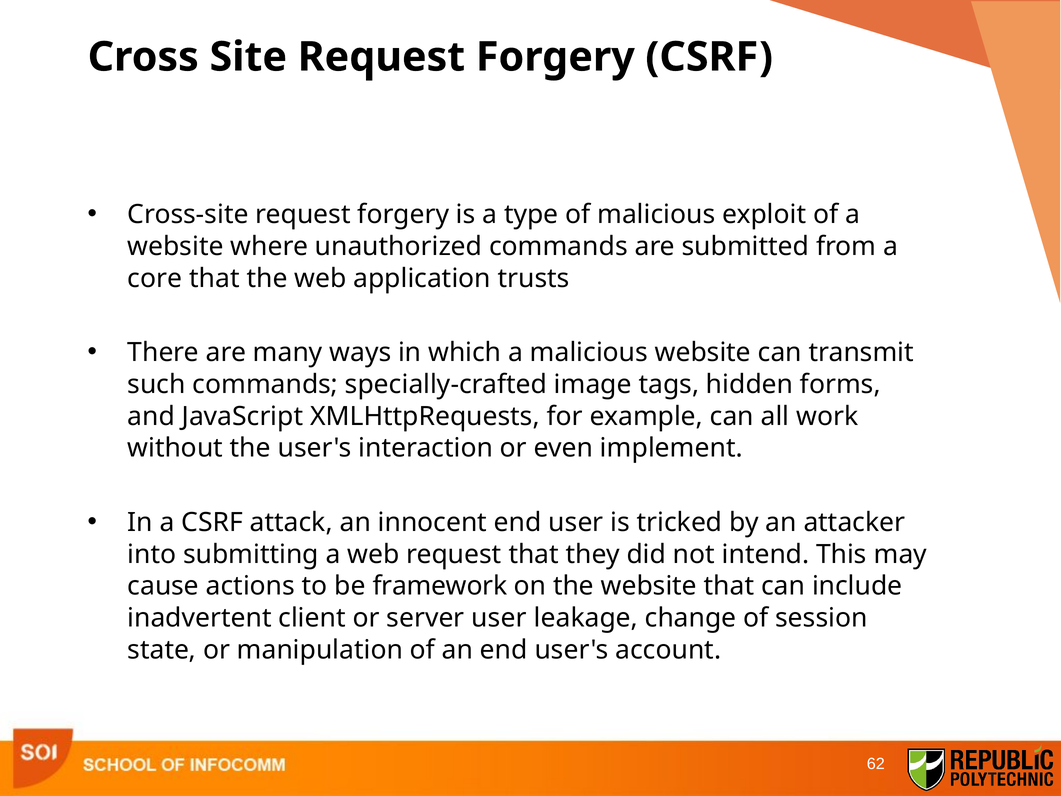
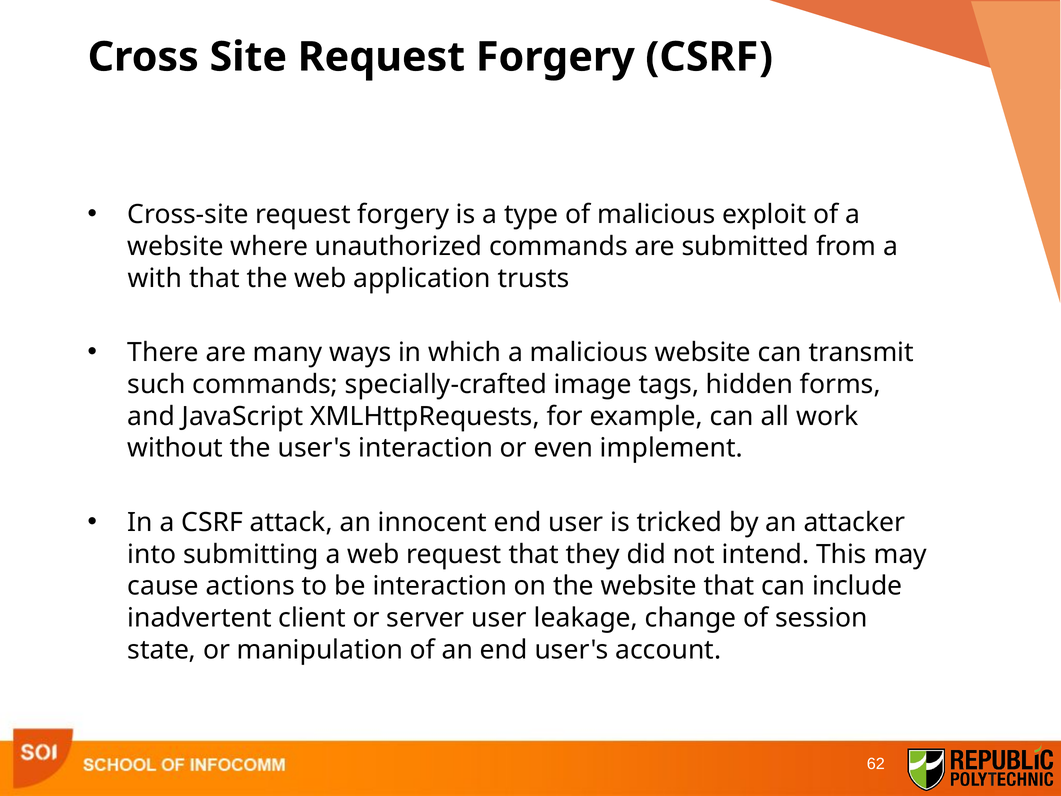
core: core -> with (155, 278)
be framework: framework -> interaction (440, 586)
